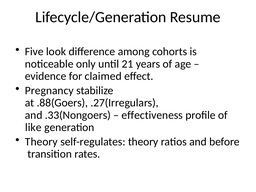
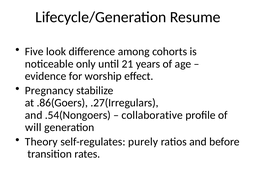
claimed: claimed -> worship (103, 76)
.88(Goers: .88(Goers -> .86(Goers (62, 103)
.33(Nongoers: .33(Nongoers -> .54(Nongoers (78, 115)
effectiveness: effectiveness -> collaborative (152, 115)
like: like -> will (33, 127)
self-regulates theory: theory -> purely (143, 142)
